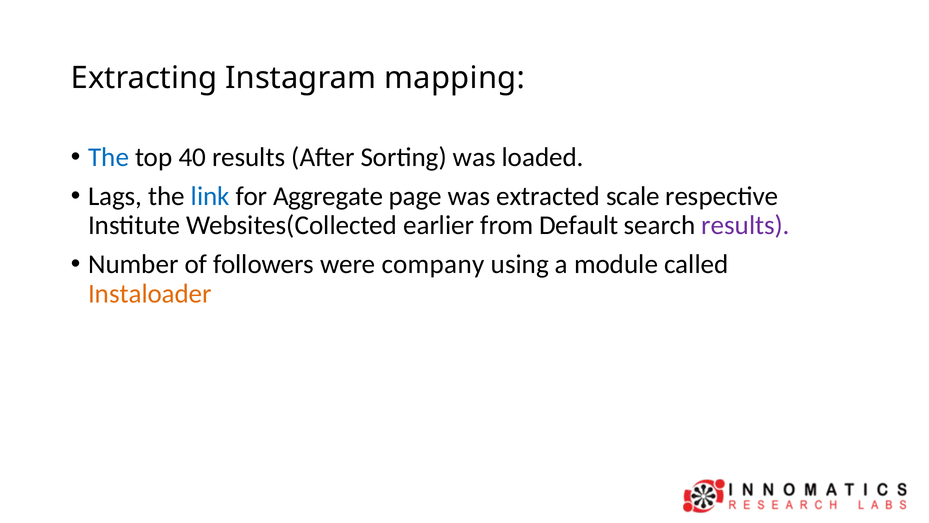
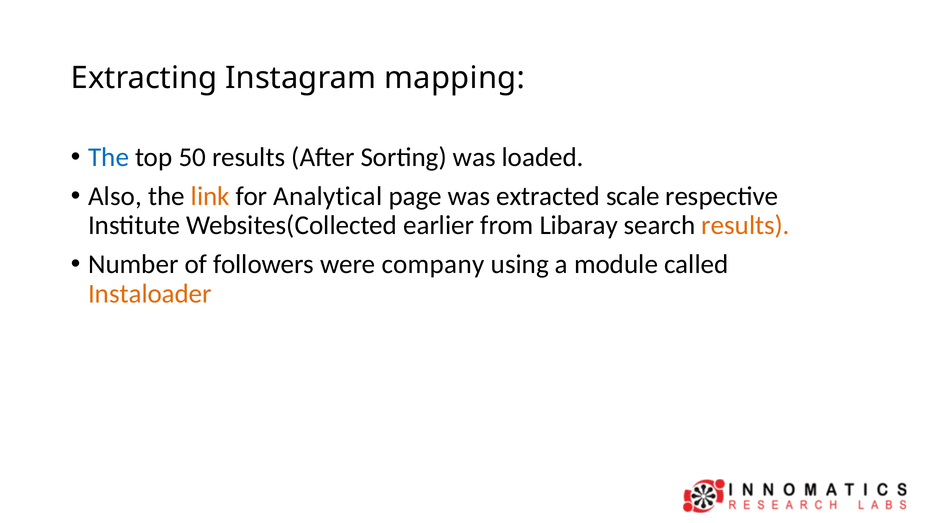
40: 40 -> 50 (192, 157)
Lags: Lags -> Also (115, 196)
link colour: blue -> orange (210, 196)
Aggregate: Aggregate -> Analytical (328, 196)
Default: Default -> Libaray (579, 225)
results colour: purple -> orange (746, 225)
